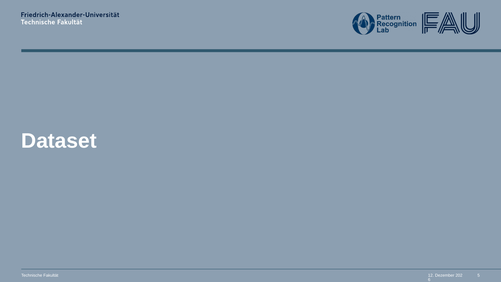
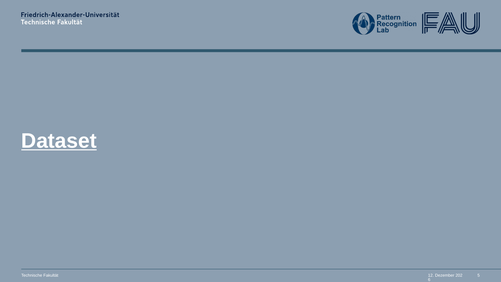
Dataset underline: none -> present (59, 141)
